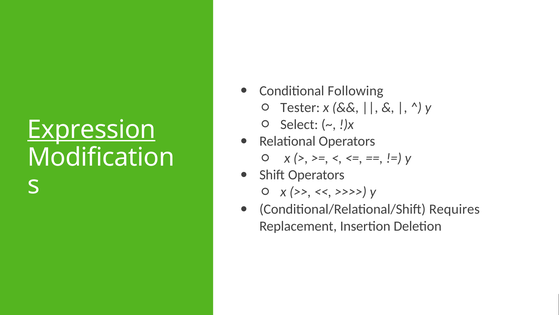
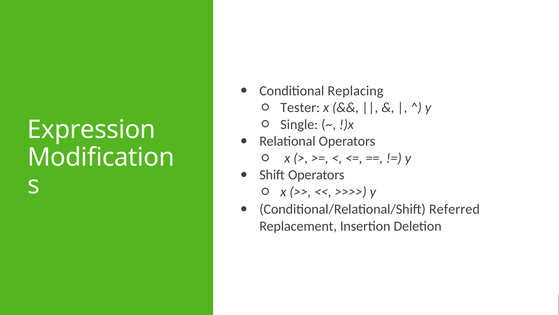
Following: Following -> Replacing (356, 91)
Select: Select -> Single (299, 124)
Expression underline: present -> none (91, 129)
Requires: Requires -> Referred (454, 209)
